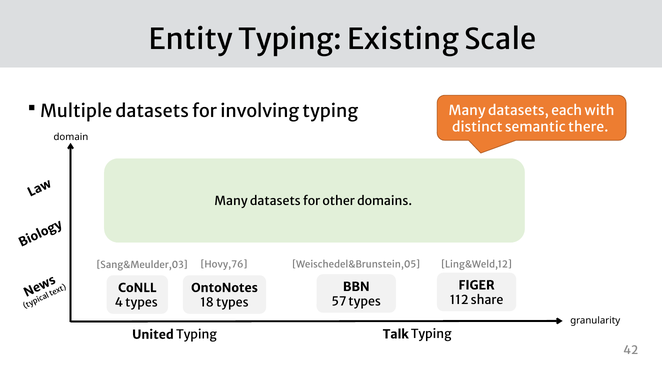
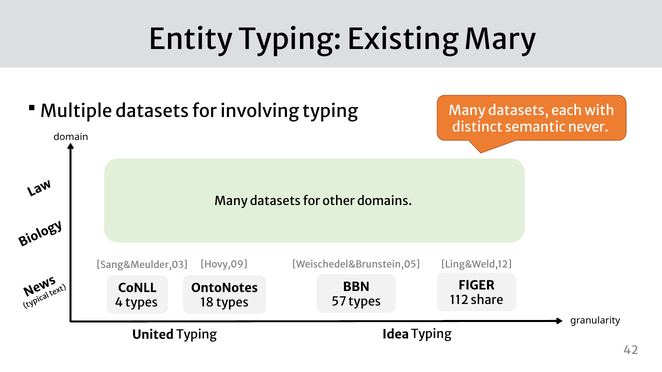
Scale: Scale -> Mary (500, 40)
there: there -> never (588, 127)
Hovy,76: Hovy,76 -> Hovy,09 (224, 265)
Talk: Talk -> Idea (396, 335)
